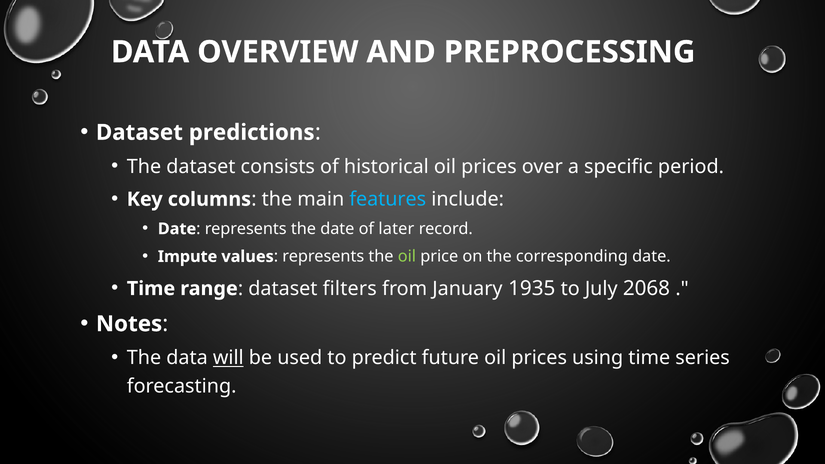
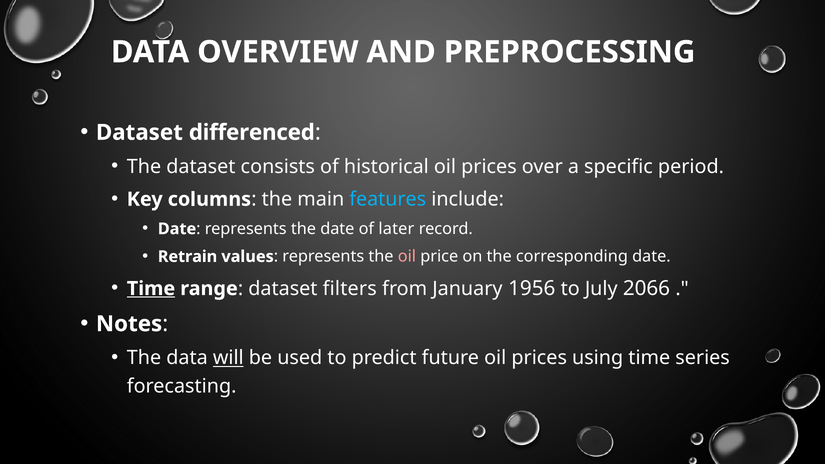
predictions: predictions -> differenced (252, 132)
Impute: Impute -> Retrain (188, 257)
oil colour: light green -> pink (407, 257)
Time underline: none -> present (151, 289)
1935: 1935 -> 1956 (532, 288)
2068: 2068 -> 2066 (646, 288)
